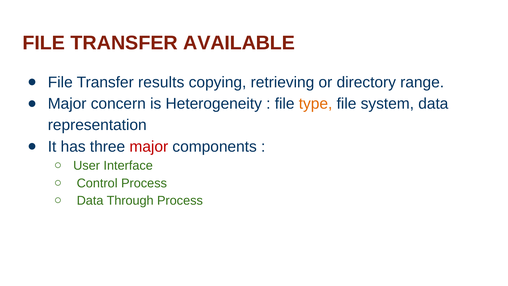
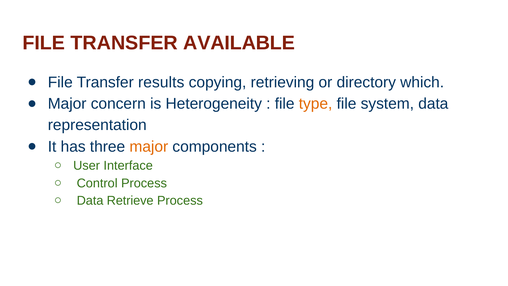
range: range -> which (422, 82)
major colour: red -> orange (149, 146)
Through: Through -> Retrieve (130, 201)
